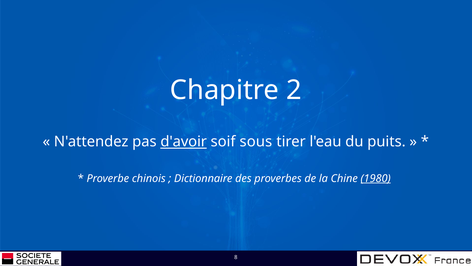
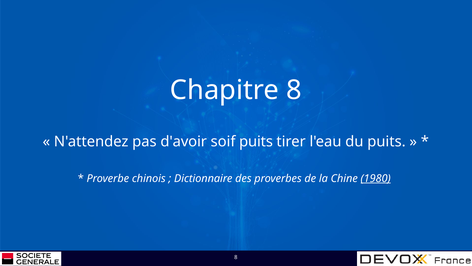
Chapitre 2: 2 -> 8 (294, 90)
d'avoir underline: present -> none (184, 141)
soif sous: sous -> puits (256, 141)
